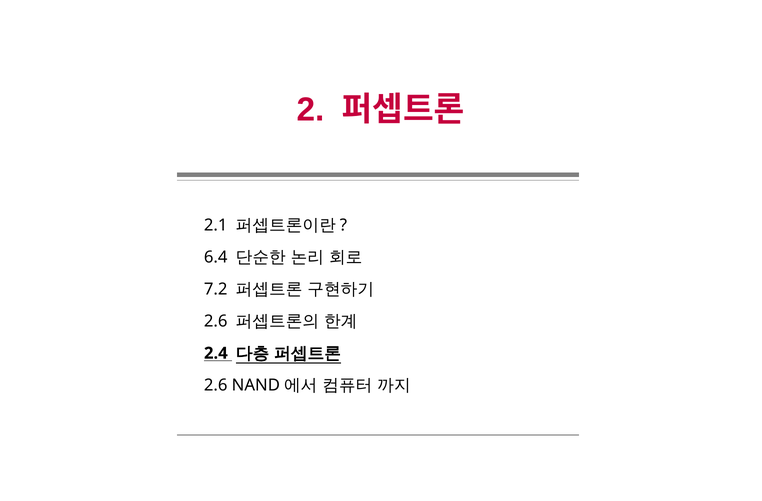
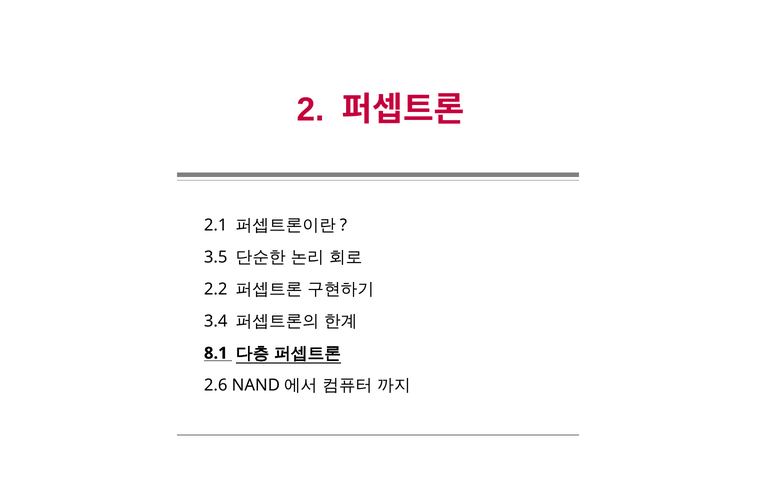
6.4: 6.4 -> 3.5 (216, 257)
7.2: 7.2 -> 2.2 (216, 289)
2.6: 2.6 -> 3.4 (216, 321)
2.4: 2.4 -> 8.1 (216, 353)
